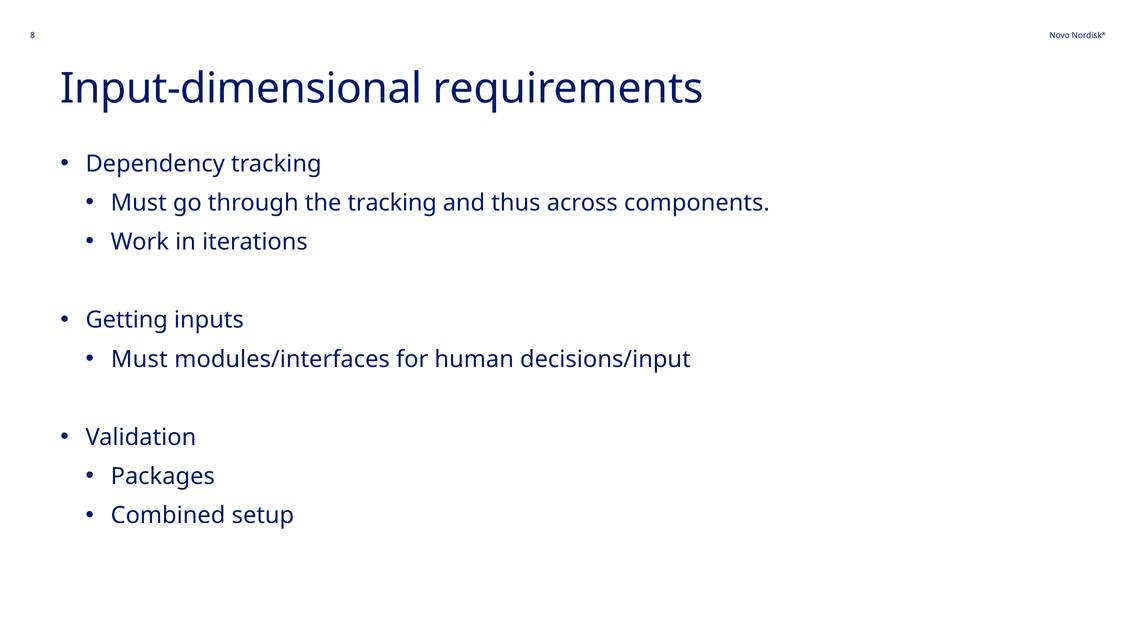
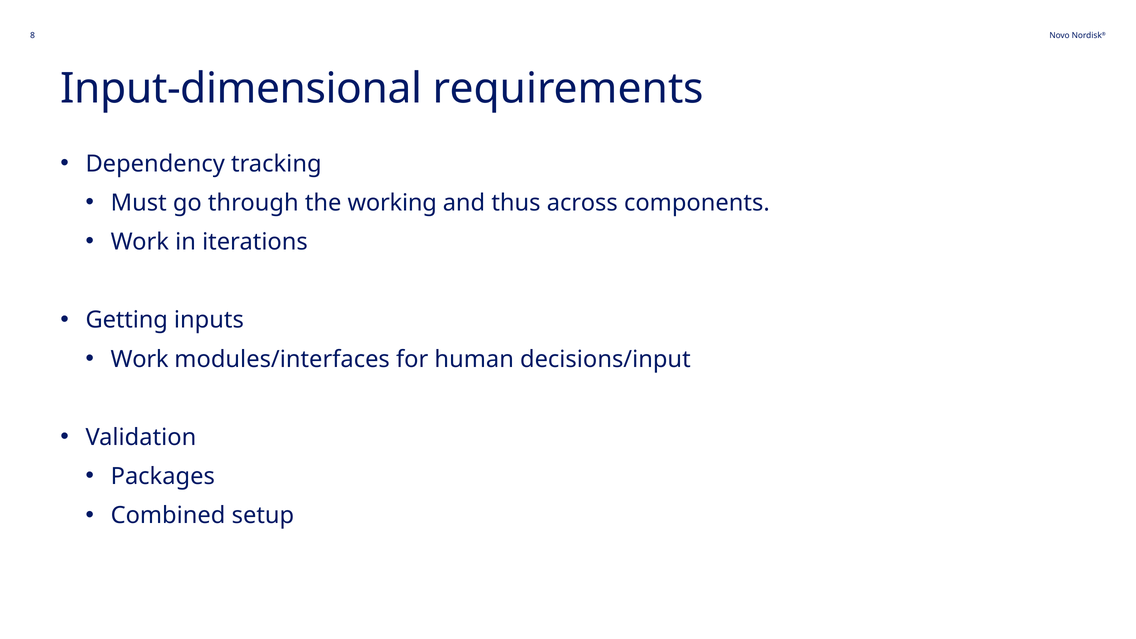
the tracking: tracking -> working (392, 203)
Must: Must -> Work (140, 359)
